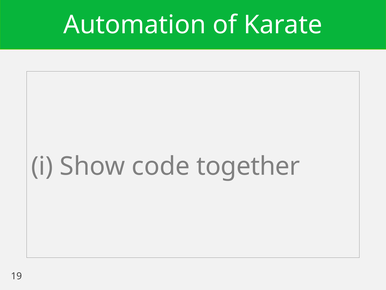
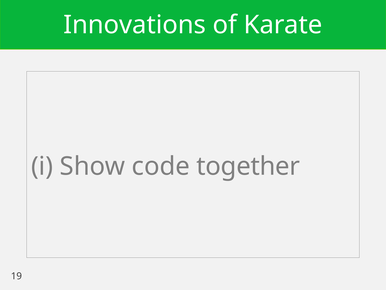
Automation: Automation -> Innovations (135, 25)
